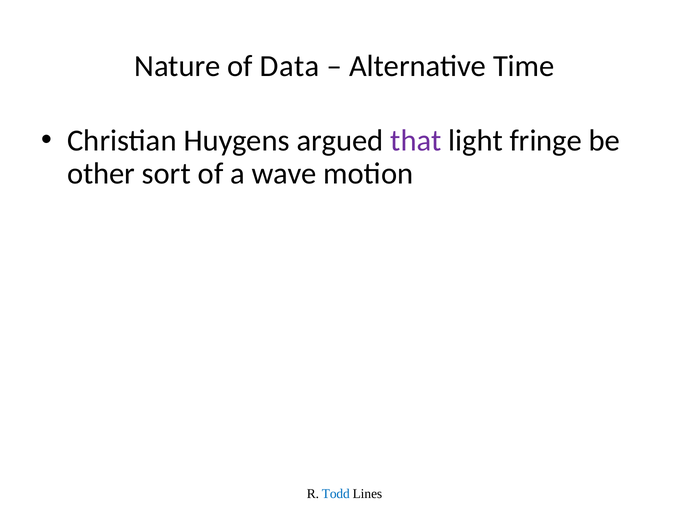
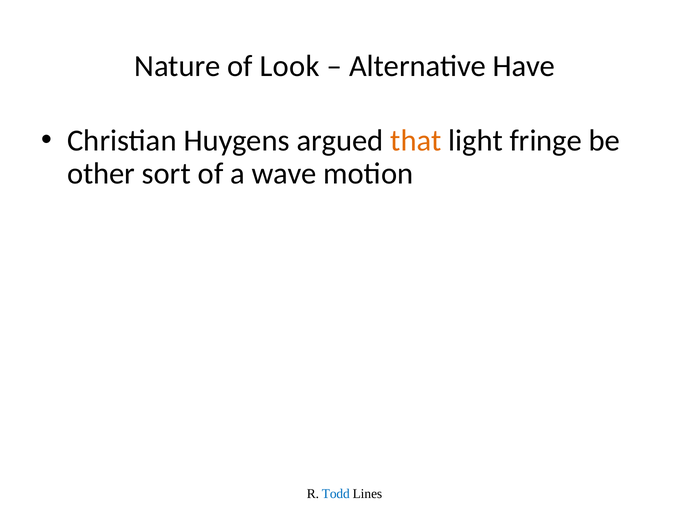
Data: Data -> Look (290, 66)
Time: Time -> Have (524, 66)
that colour: purple -> orange (416, 140)
